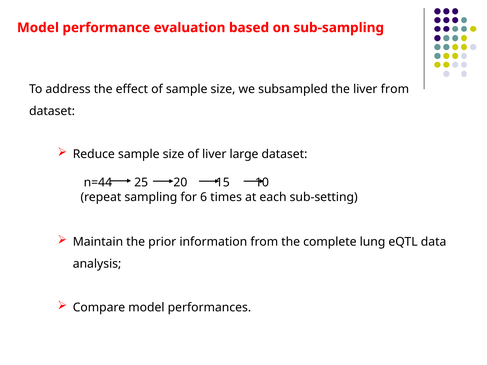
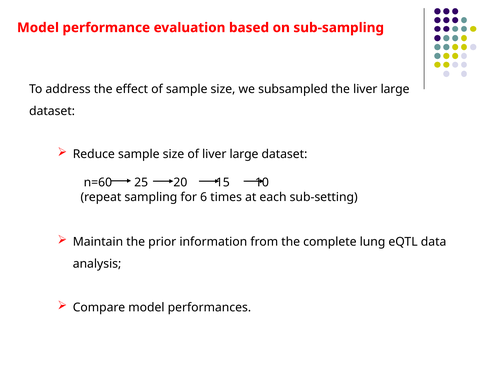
the liver from: from -> large (395, 89)
n=44: n=44 -> n=60 (98, 183)
